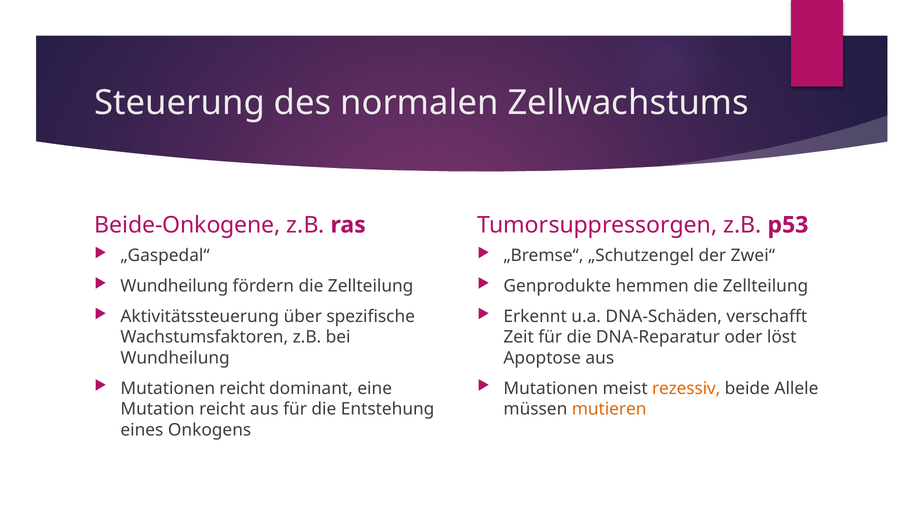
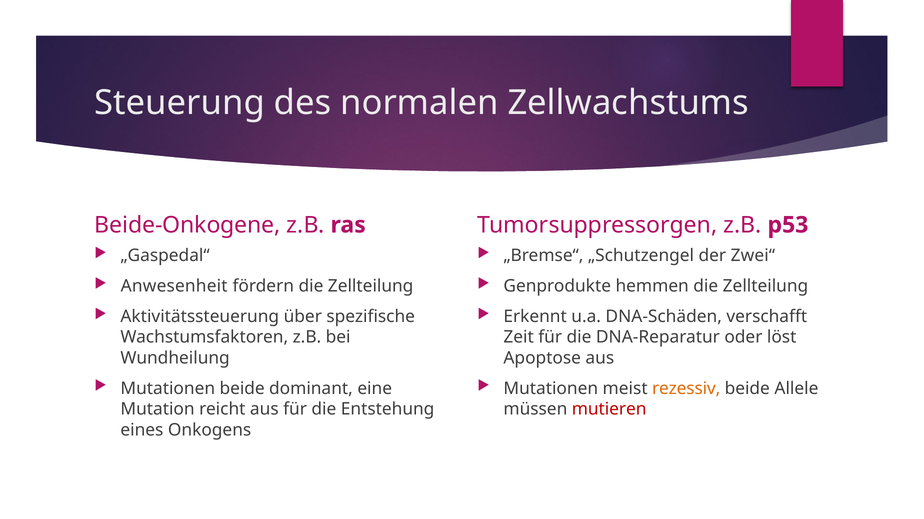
Wundheilung: Wundheilung -> Anwesenheit (174, 286)
Mutationen reicht: reicht -> beide (242, 389)
mutieren colour: orange -> red (609, 410)
